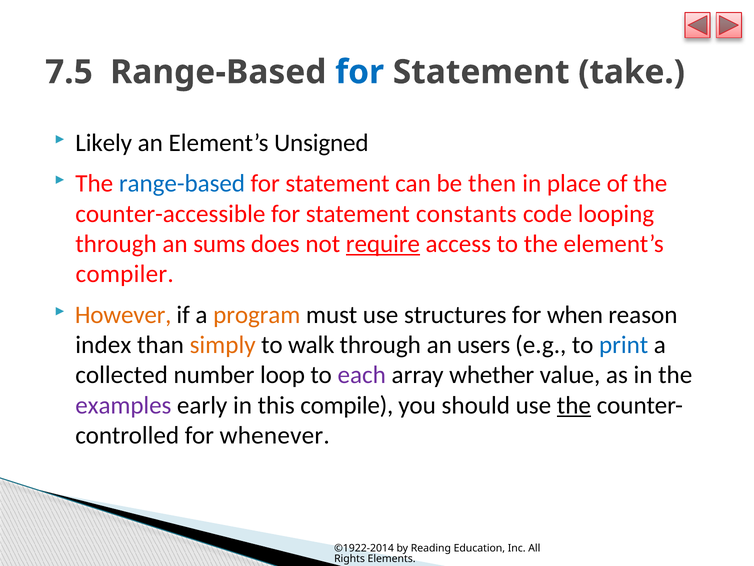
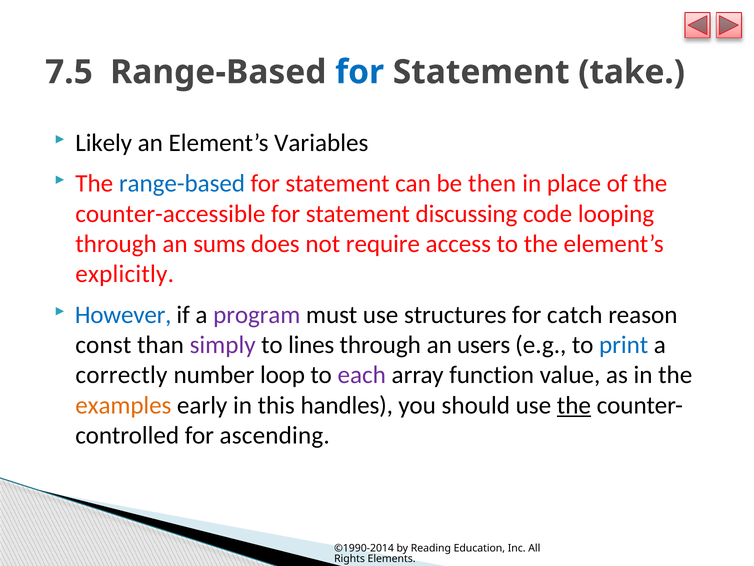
Unsigned: Unsigned -> Variables (321, 143)
constants: constants -> discussing (466, 214)
require underline: present -> none (383, 244)
compiler: compiler -> explicitly (125, 274)
However colour: orange -> blue (123, 314)
program colour: orange -> purple (257, 314)
when: when -> catch (575, 314)
index: index -> const (103, 345)
simply colour: orange -> purple (223, 345)
walk: walk -> lines (311, 345)
collected: collected -> correctly (121, 375)
whether: whether -> function (492, 375)
examples colour: purple -> orange (123, 405)
compile: compile -> handles (347, 405)
whenever: whenever -> ascending (275, 435)
©1922-2014: ©1922-2014 -> ©1990-2014 (364, 548)
